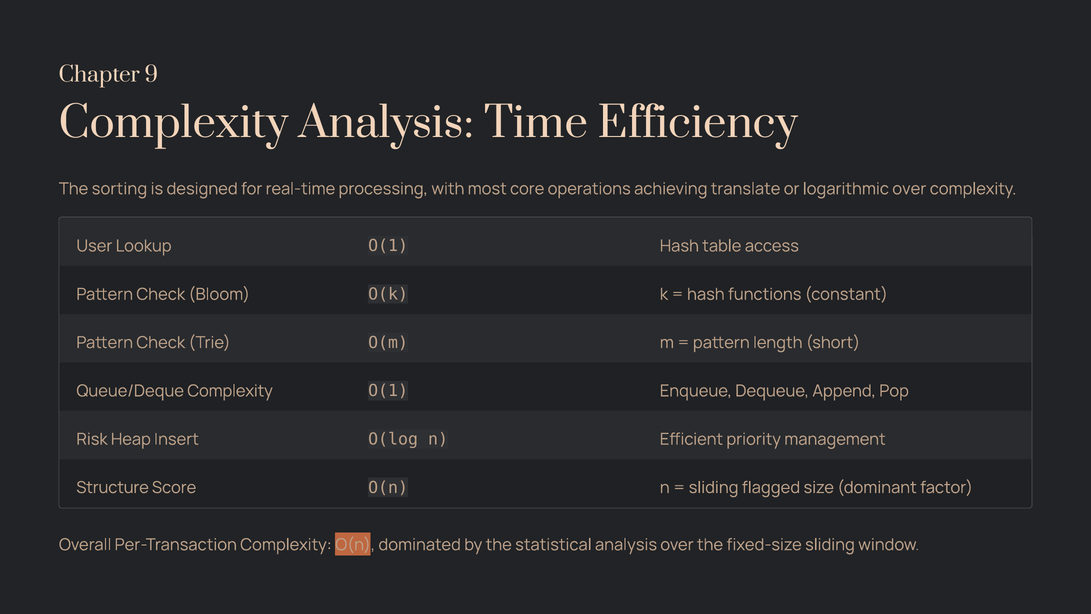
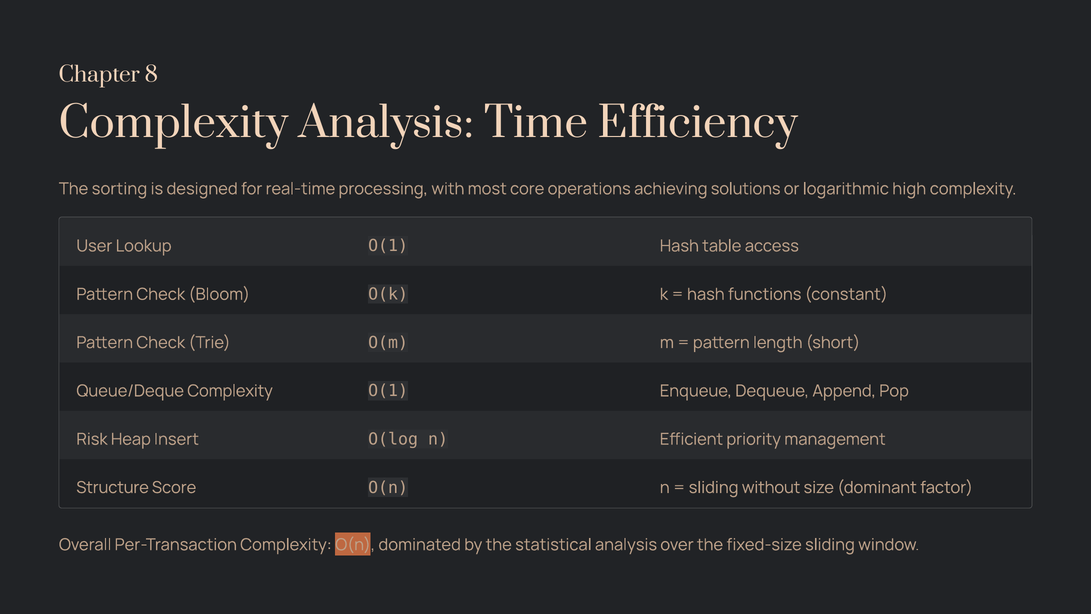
9: 9 -> 8 (151, 75)
translate: translate -> solutions (746, 189)
logarithmic over: over -> high (909, 189)
flagged: flagged -> without (771, 487)
